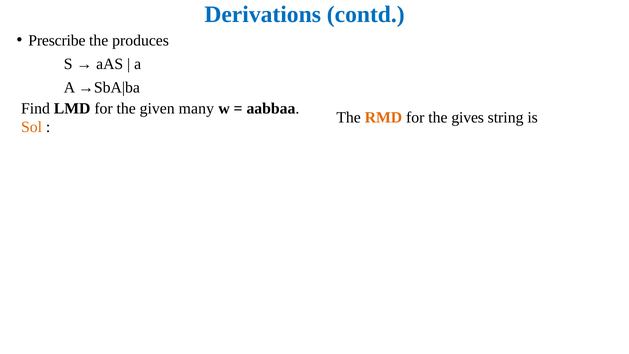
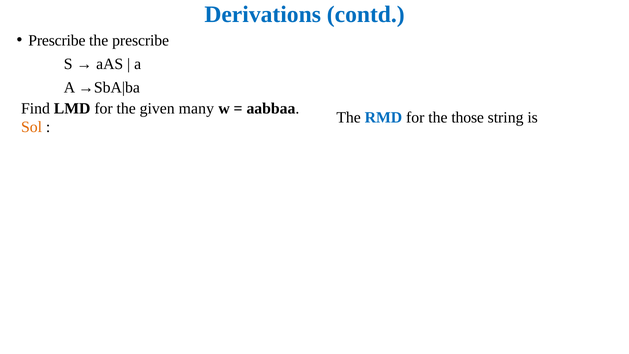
the produces: produces -> prescribe (141, 40)
RMD colour: orange -> blue (383, 117)
gives: gives -> those (468, 117)
